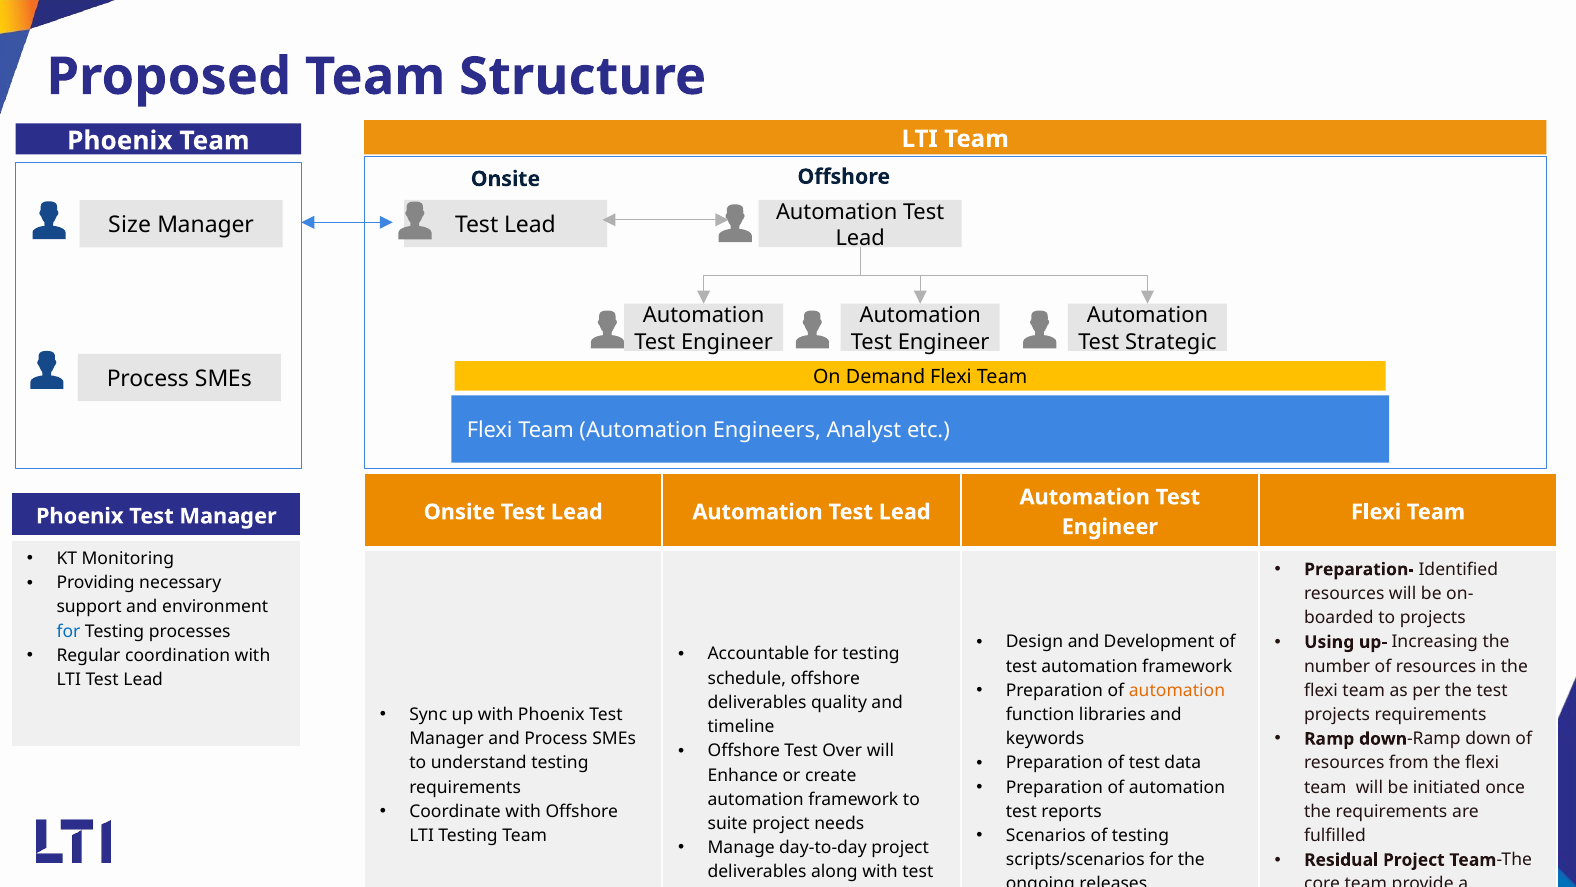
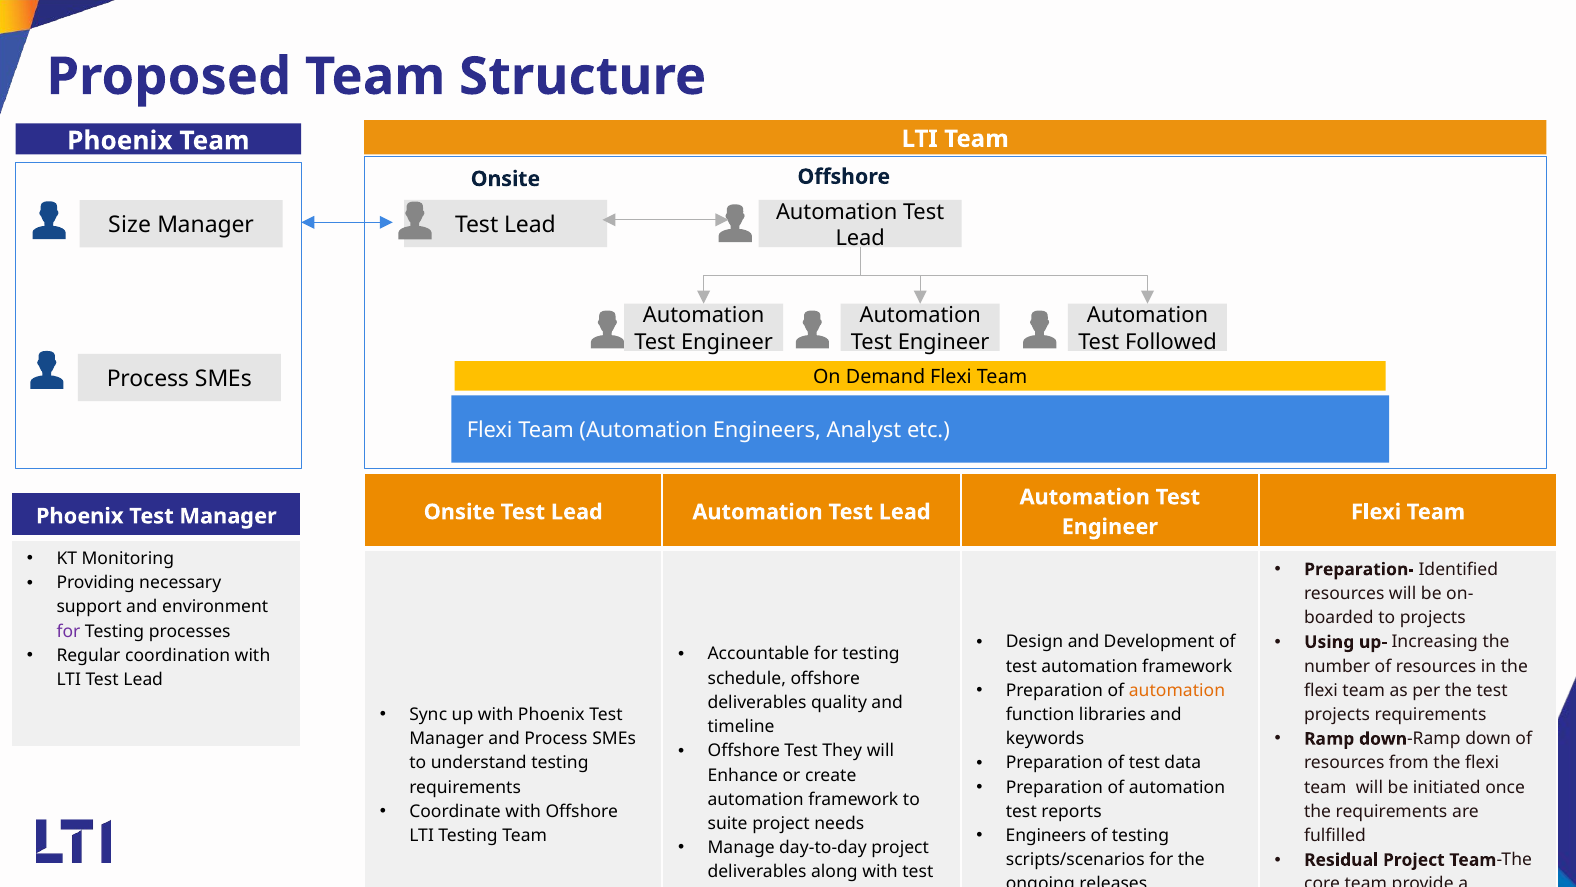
Strategic: Strategic -> Followed (1171, 342)
for colour: blue -> purple (68, 631)
Over: Over -> They (842, 751)
Scenarios: Scenarios -> Engineers (1046, 835)
